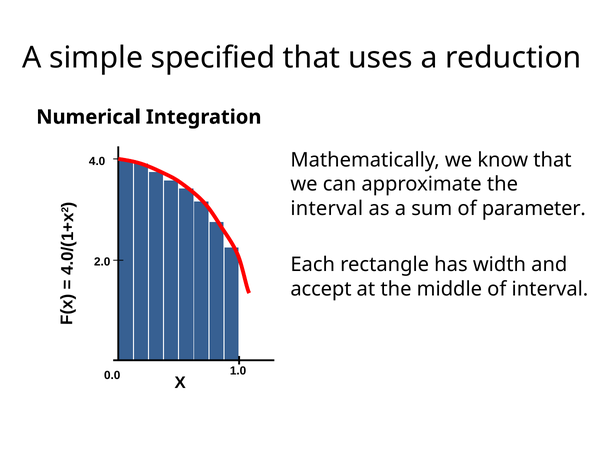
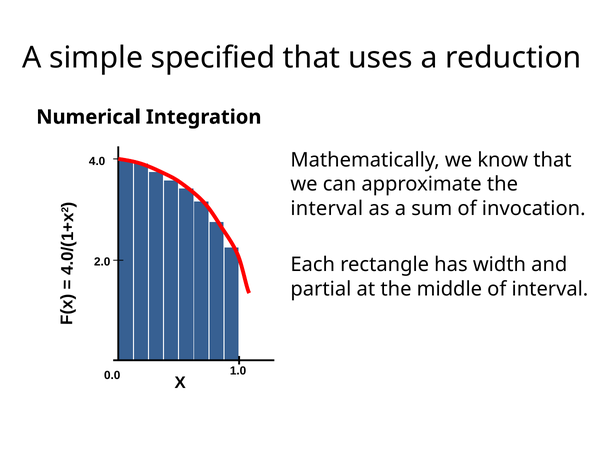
parameter: parameter -> invocation (534, 208)
accept: accept -> partial (321, 289)
